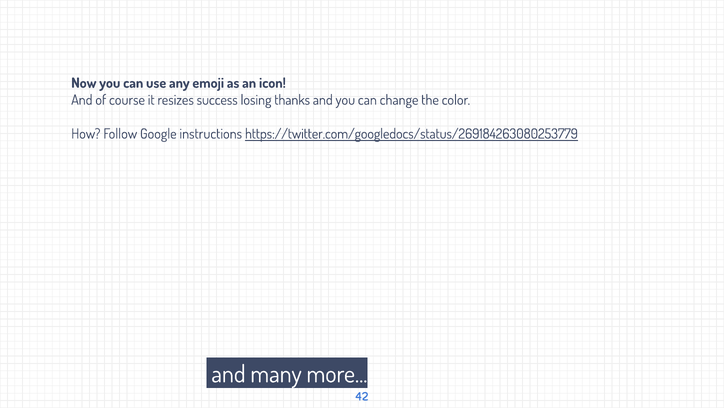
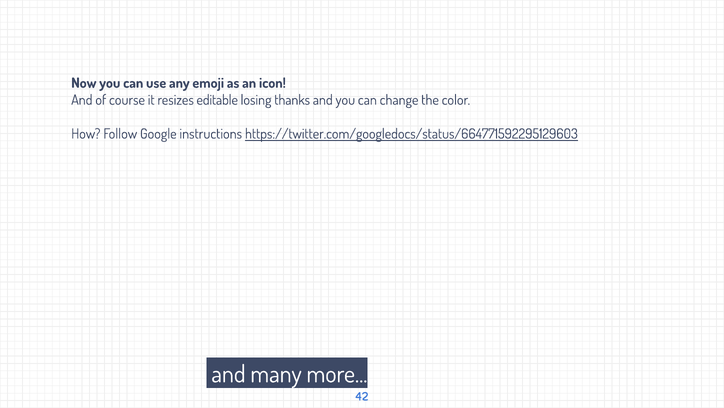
success: success -> editable (217, 100)
https://twitter.com/googledocs/status/269184263080253779: https://twitter.com/googledocs/status/269184263080253779 -> https://twitter.com/googledocs/status/664771592295129603 (411, 134)
